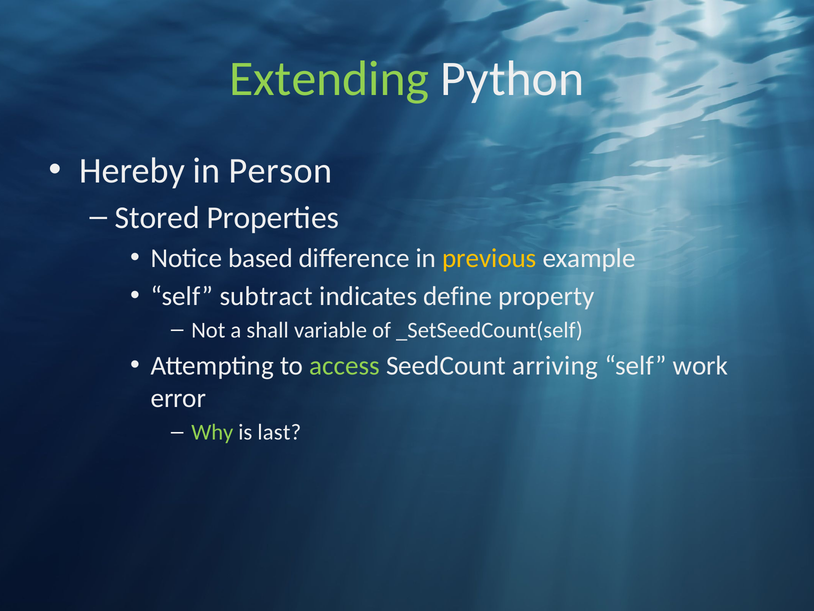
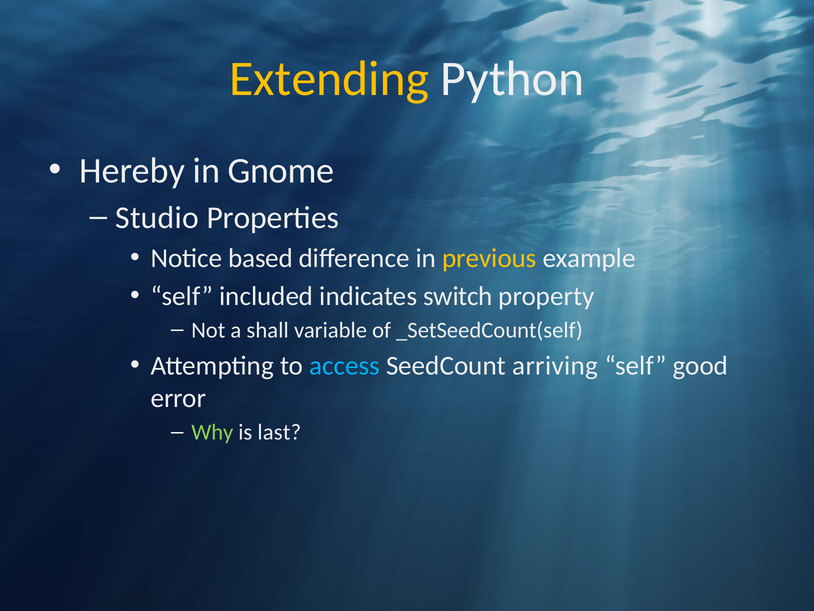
Extending colour: light green -> yellow (329, 79)
Person: Person -> Gnome (281, 171)
Stored: Stored -> Studio (157, 217)
subtract: subtract -> included (266, 296)
define: define -> switch (458, 296)
access colour: light green -> light blue (345, 365)
work: work -> good (700, 365)
